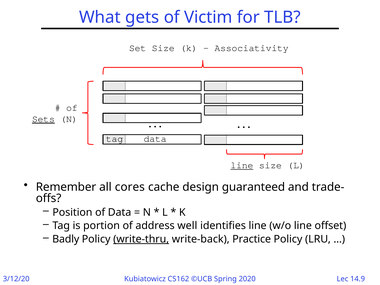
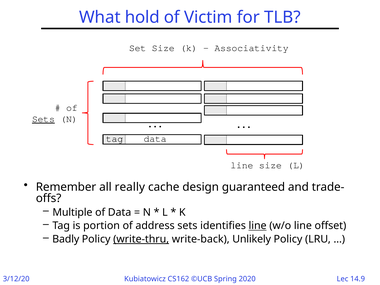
gets: gets -> hold (142, 17)
line underline: present -> none (242, 165)
cores: cores -> really (130, 187)
Position: Position -> Multiple (72, 212)
address well: well -> sets (187, 226)
line underline: none -> present (258, 226)
Practice: Practice -> Unlikely (252, 239)
